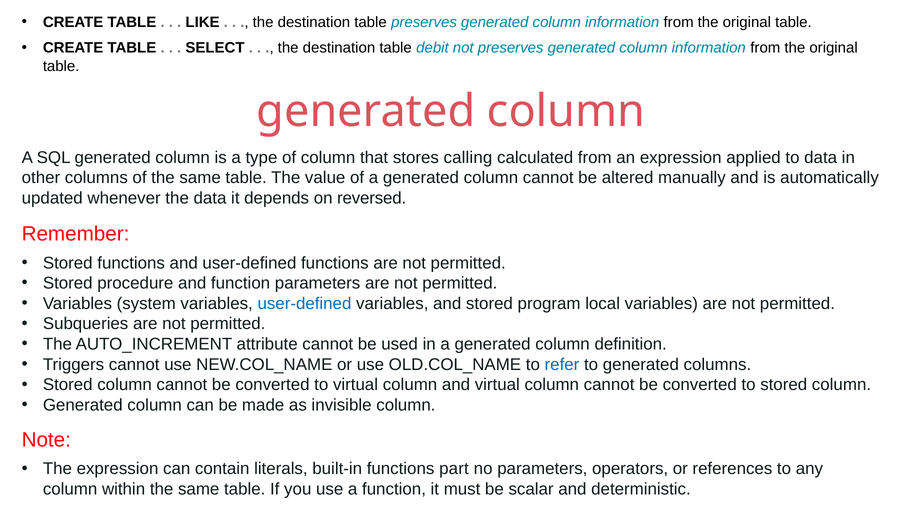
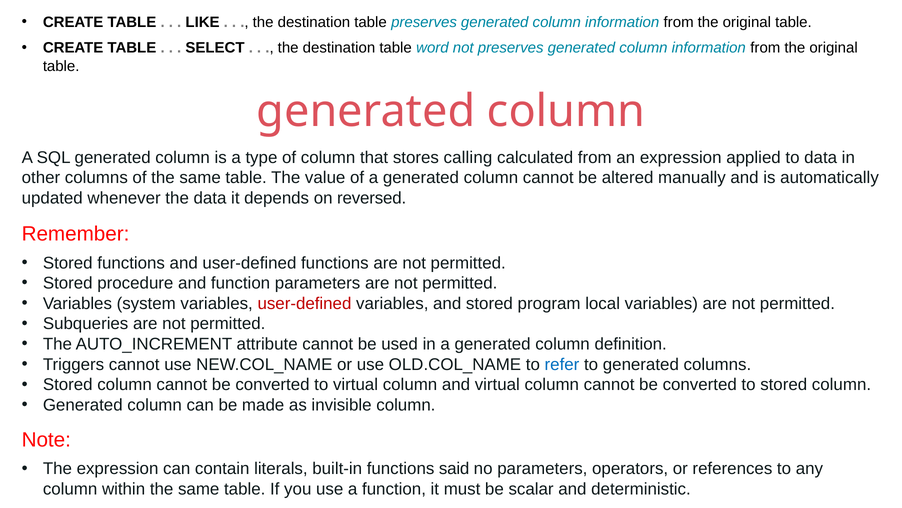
debit: debit -> word (432, 48)
user-defined colour: blue -> red (304, 303)
part: part -> said (454, 468)
